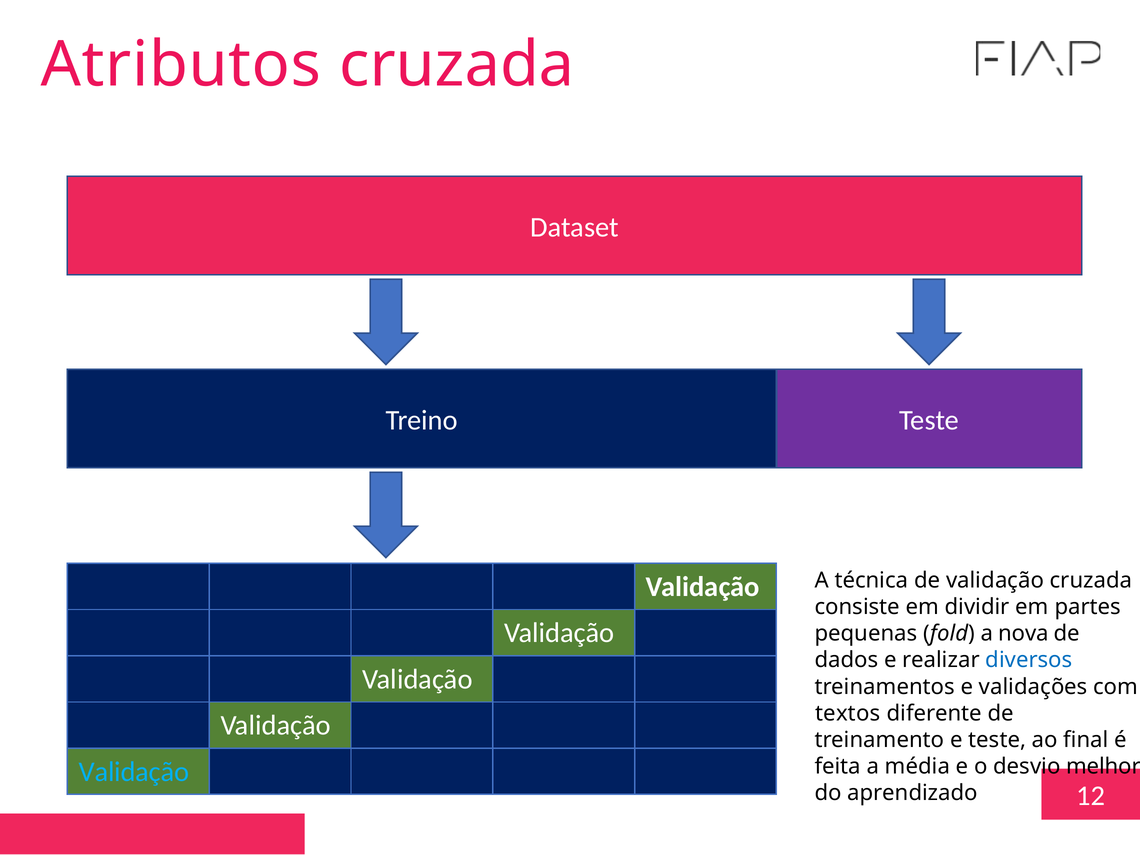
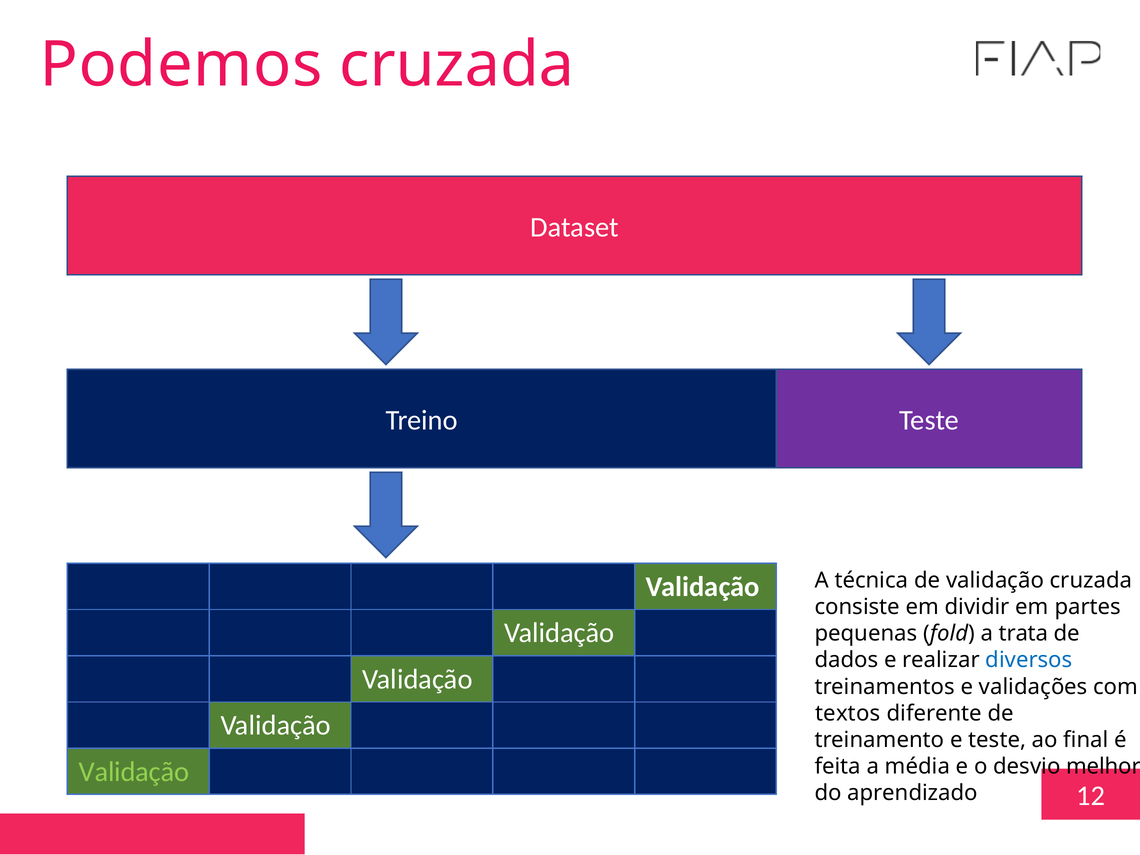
Atributos: Atributos -> Podemos (181, 65)
nova: nova -> trata (1024, 633)
Validação colour: light blue -> light green (134, 772)
